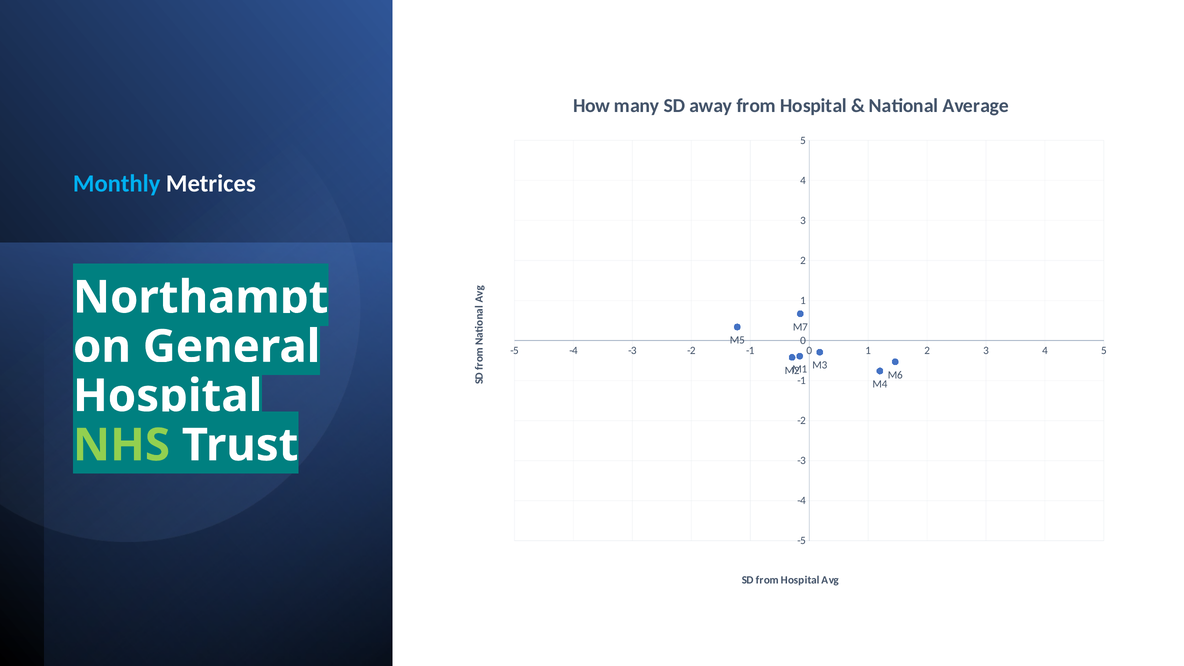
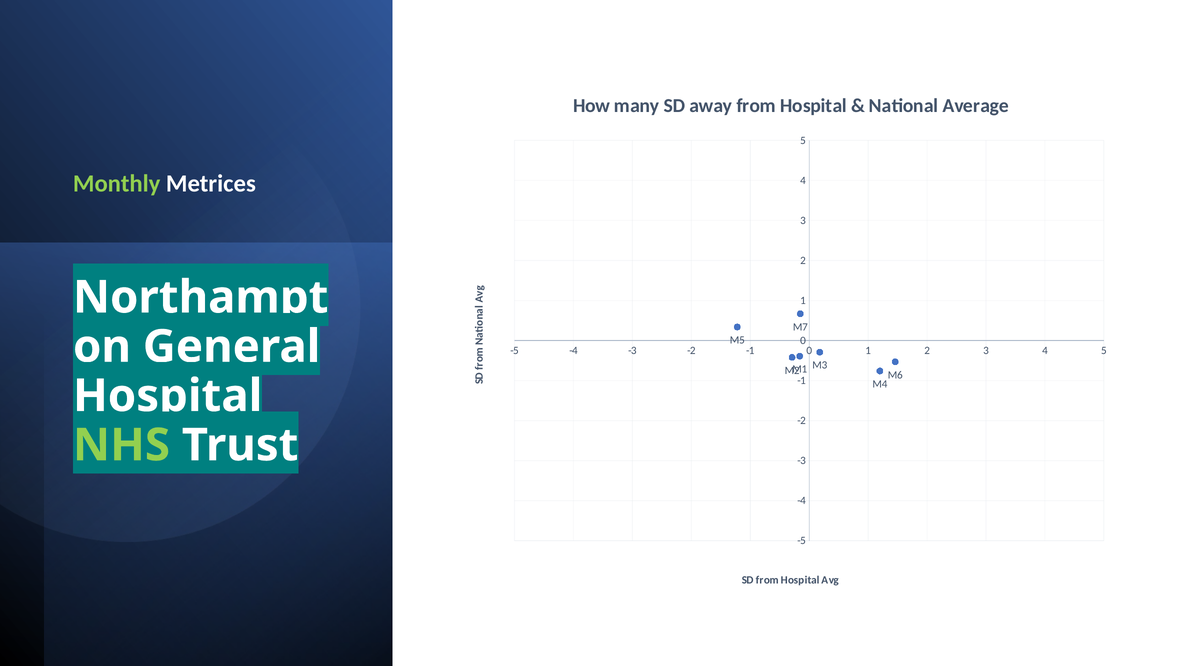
Monthly colour: light blue -> light green (117, 184)
